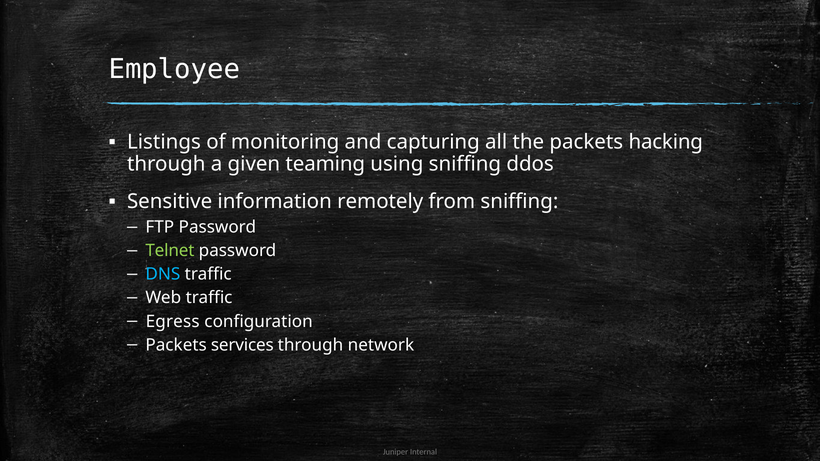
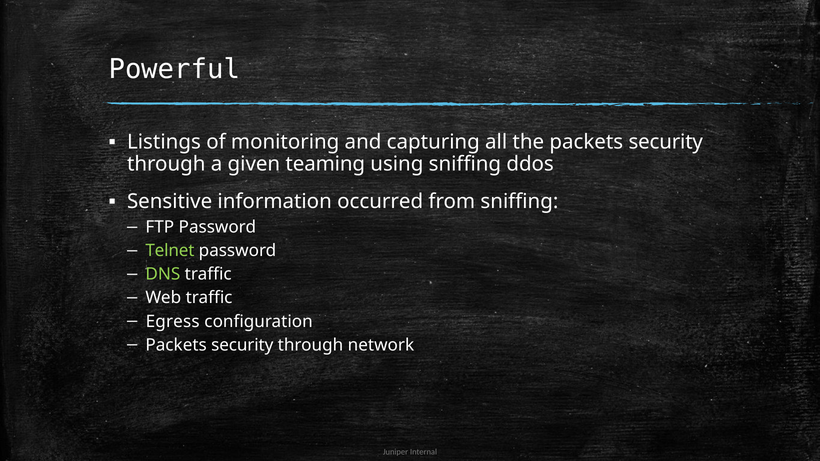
Employee: Employee -> Powerful (174, 69)
the packets hacking: hacking -> security (666, 142)
remotely: remotely -> occurred (380, 202)
DNS colour: light blue -> light green (163, 274)
services: services -> security (242, 345)
